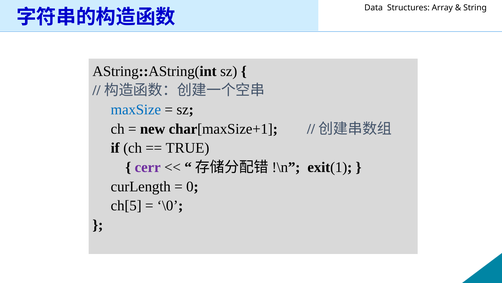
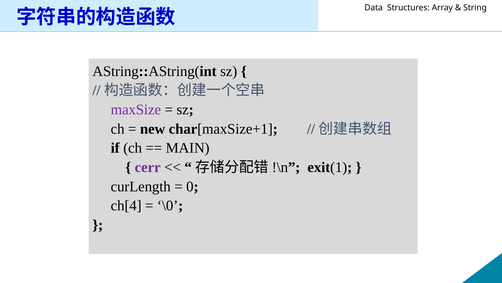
maxSize colour: blue -> purple (136, 109)
TRUE: TRUE -> MAIN (188, 148)
ch[5: ch[5 -> ch[4 (126, 205)
